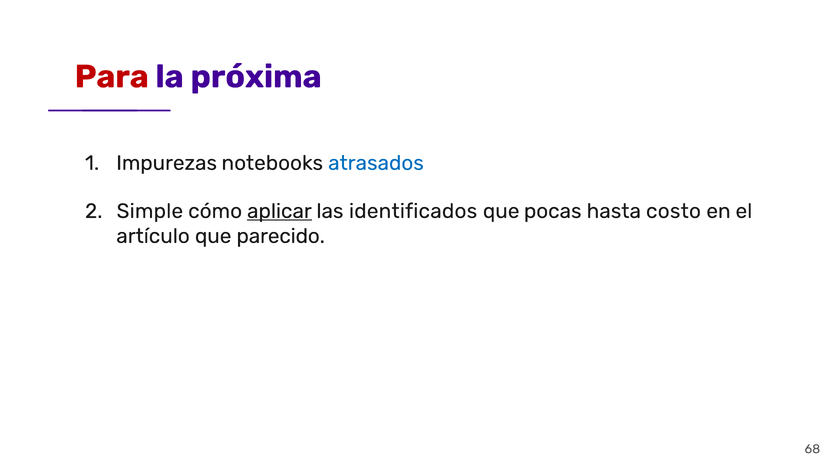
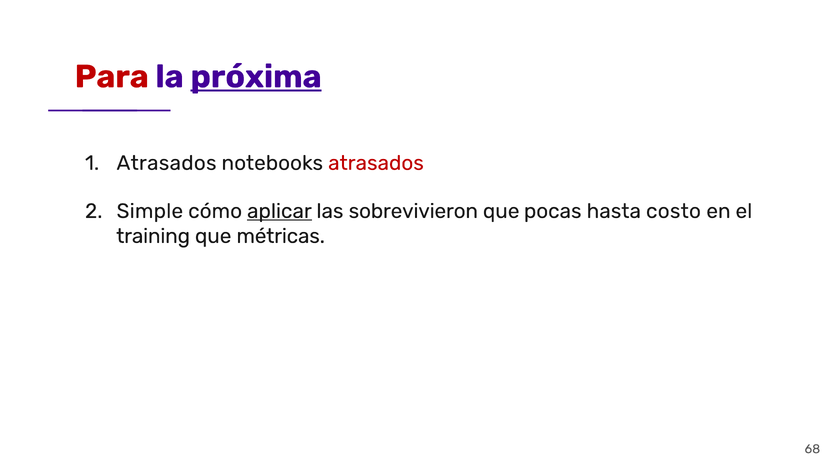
próxima underline: none -> present (256, 77)
Impurezas: Impurezas -> Atrasados (167, 163)
atrasados colour: blue -> red (376, 163)
identificados: identificados -> sobrevivieron (413, 211)
artículo: artículo -> training (153, 236)
parecido: parecido -> métricas (281, 236)
